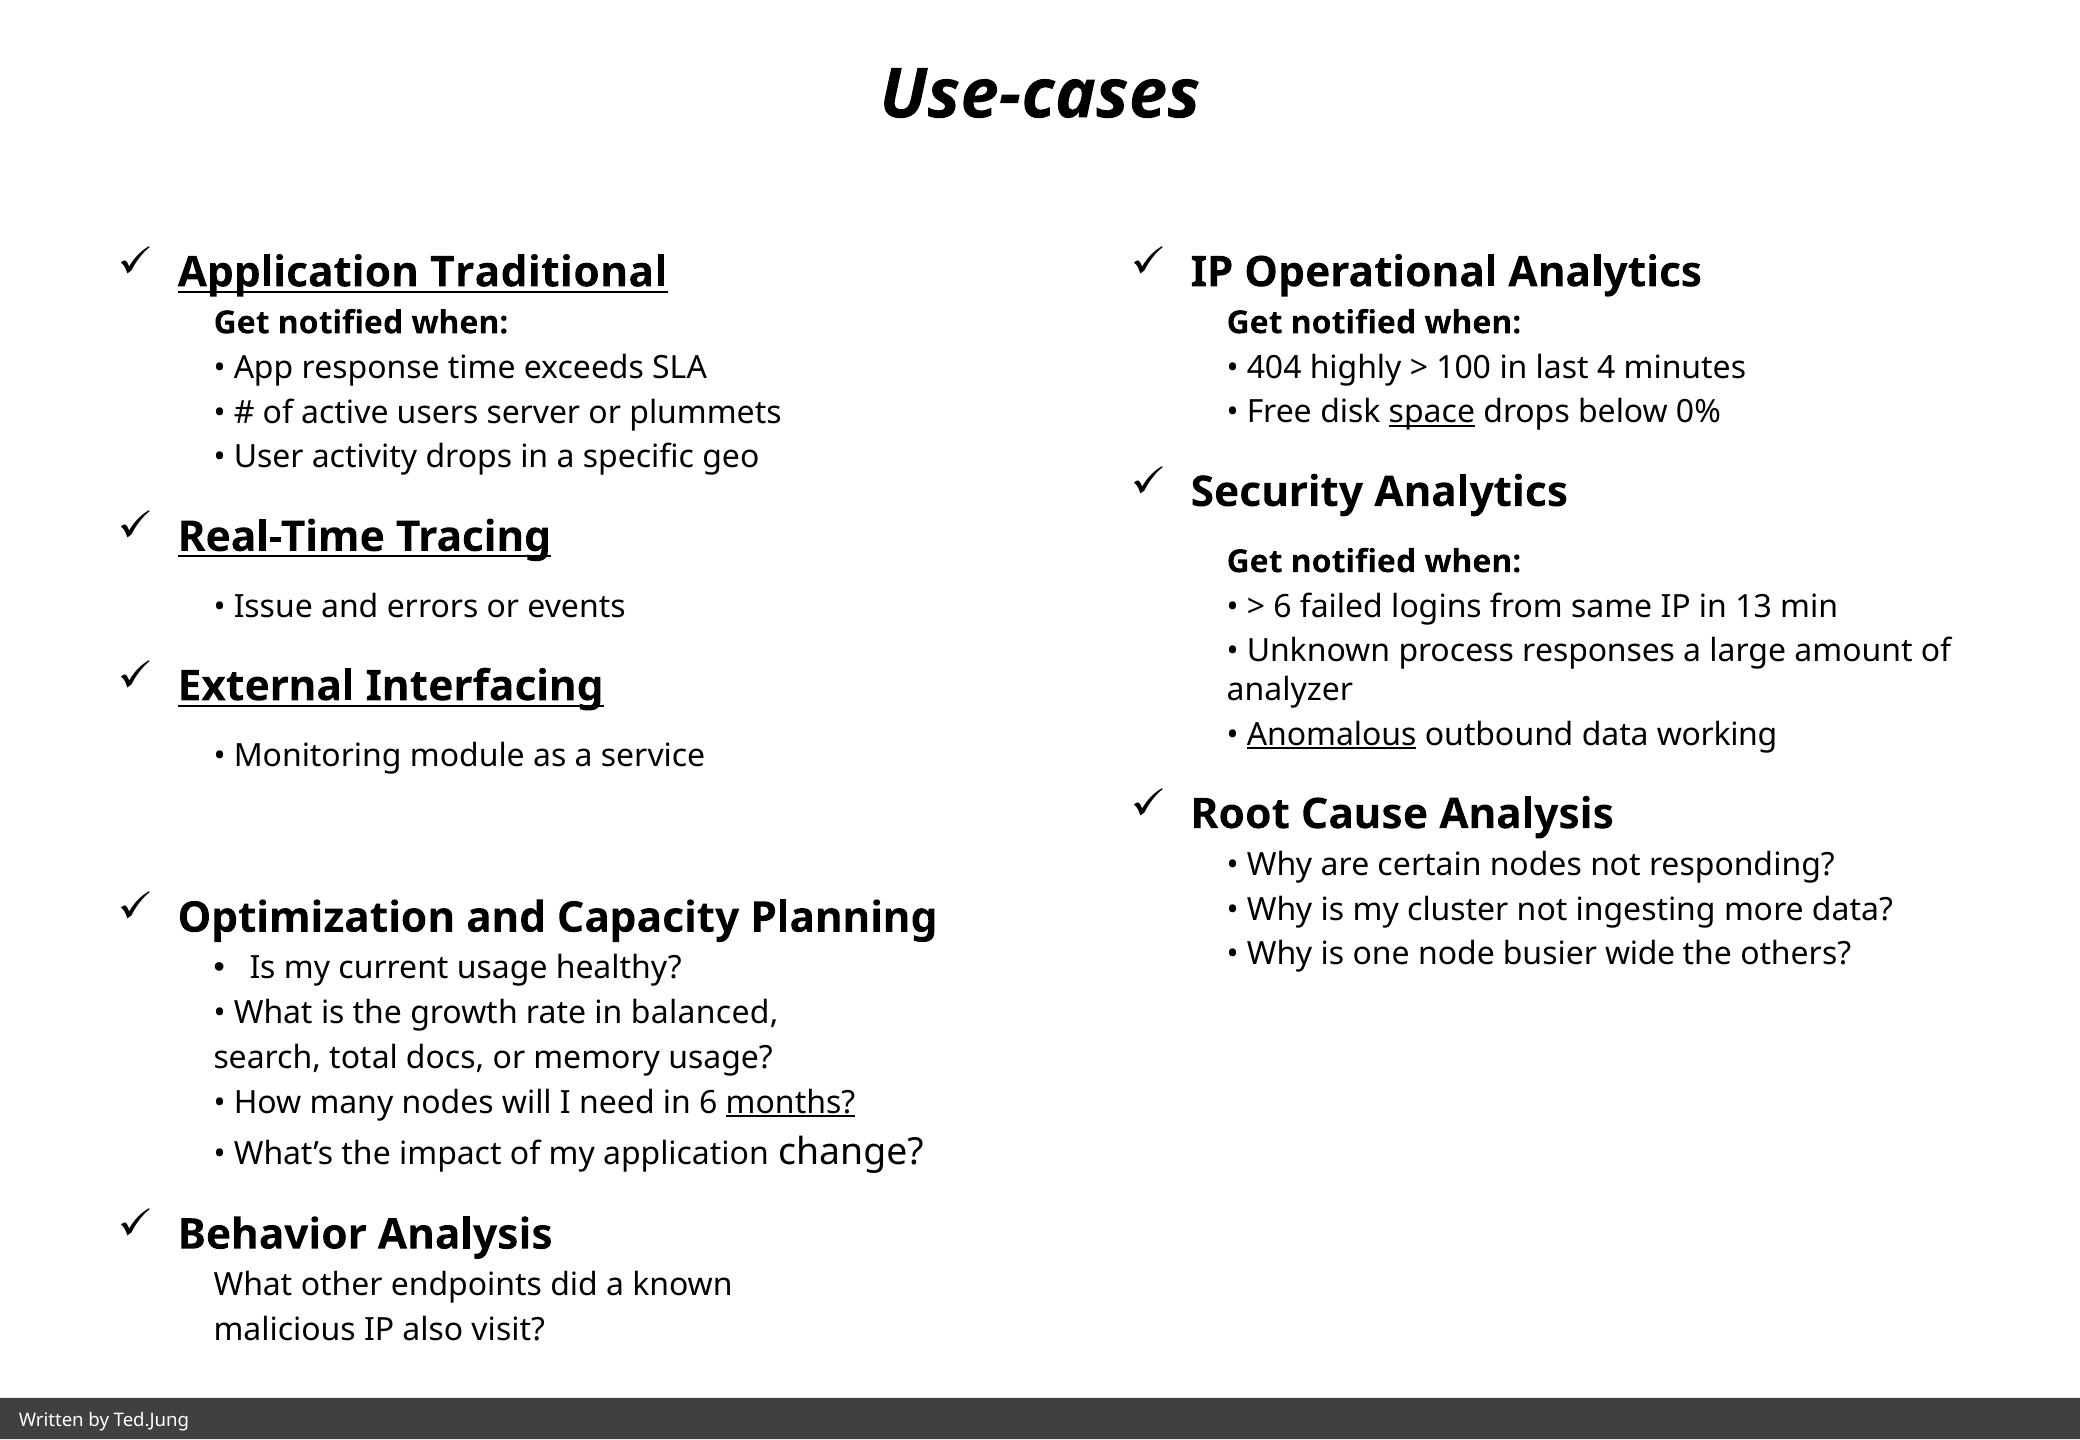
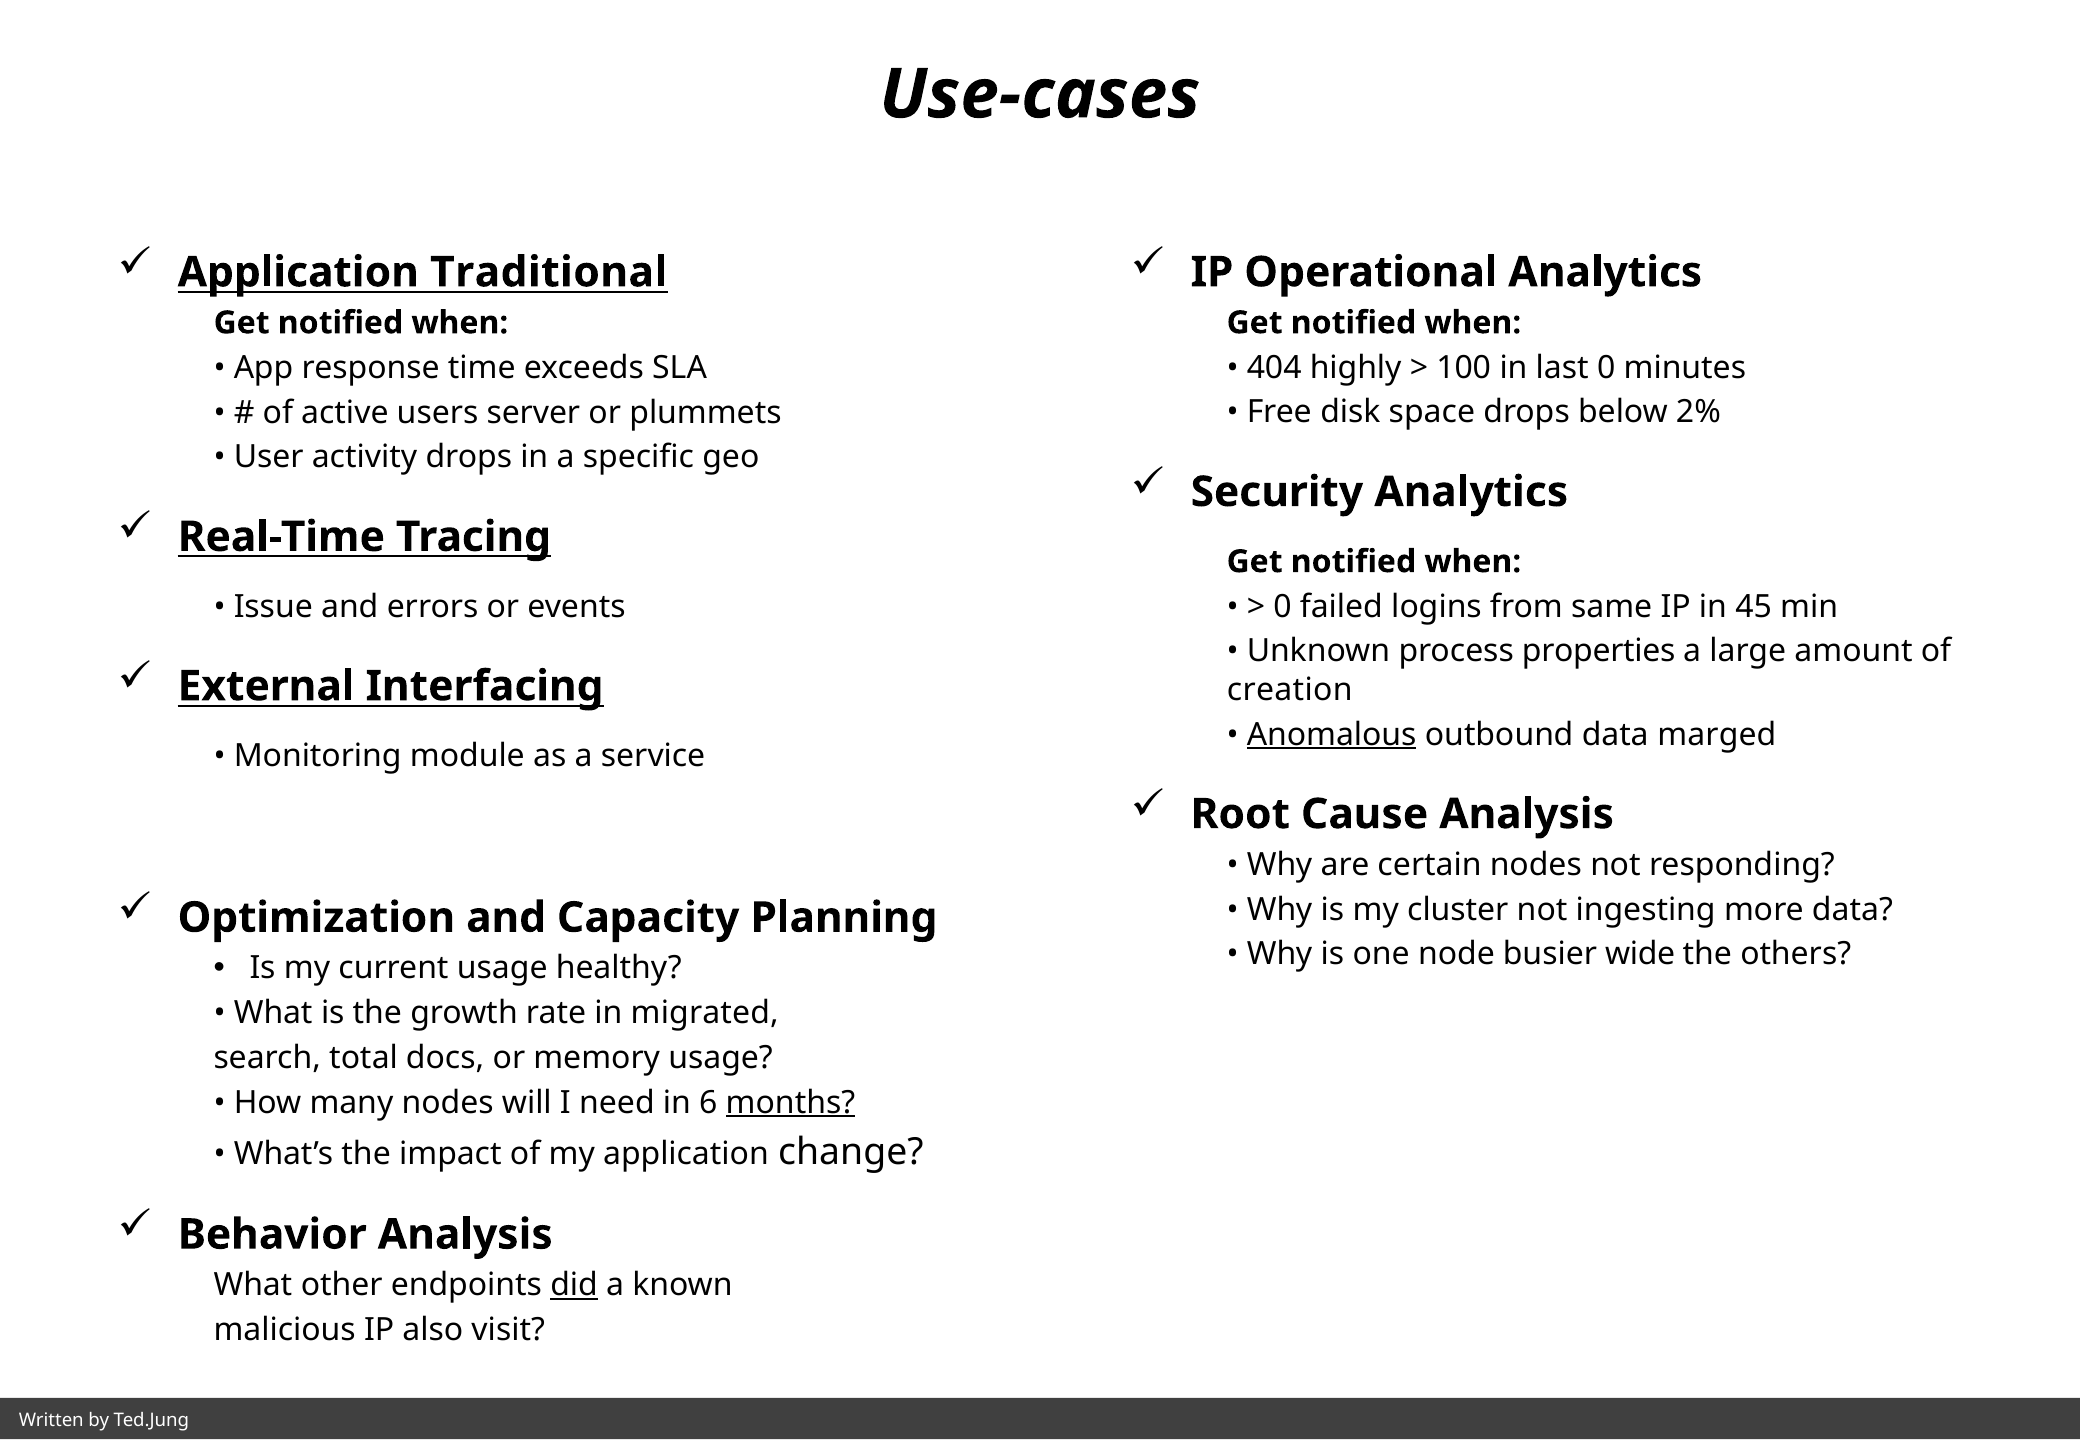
last 4: 4 -> 0 (1606, 368)
space underline: present -> none (1432, 412)
0%: 0% -> 2% (1698, 412)
6: 6 -> 0 (1282, 606)
13: 13 -> 45 (1754, 606)
responses: responses -> properties (1599, 651)
analyzer: analyzer -> creation (1290, 690)
working: working -> marged (1717, 735)
balanced: balanced -> migrated (705, 1013)
did underline: none -> present (574, 1285)
